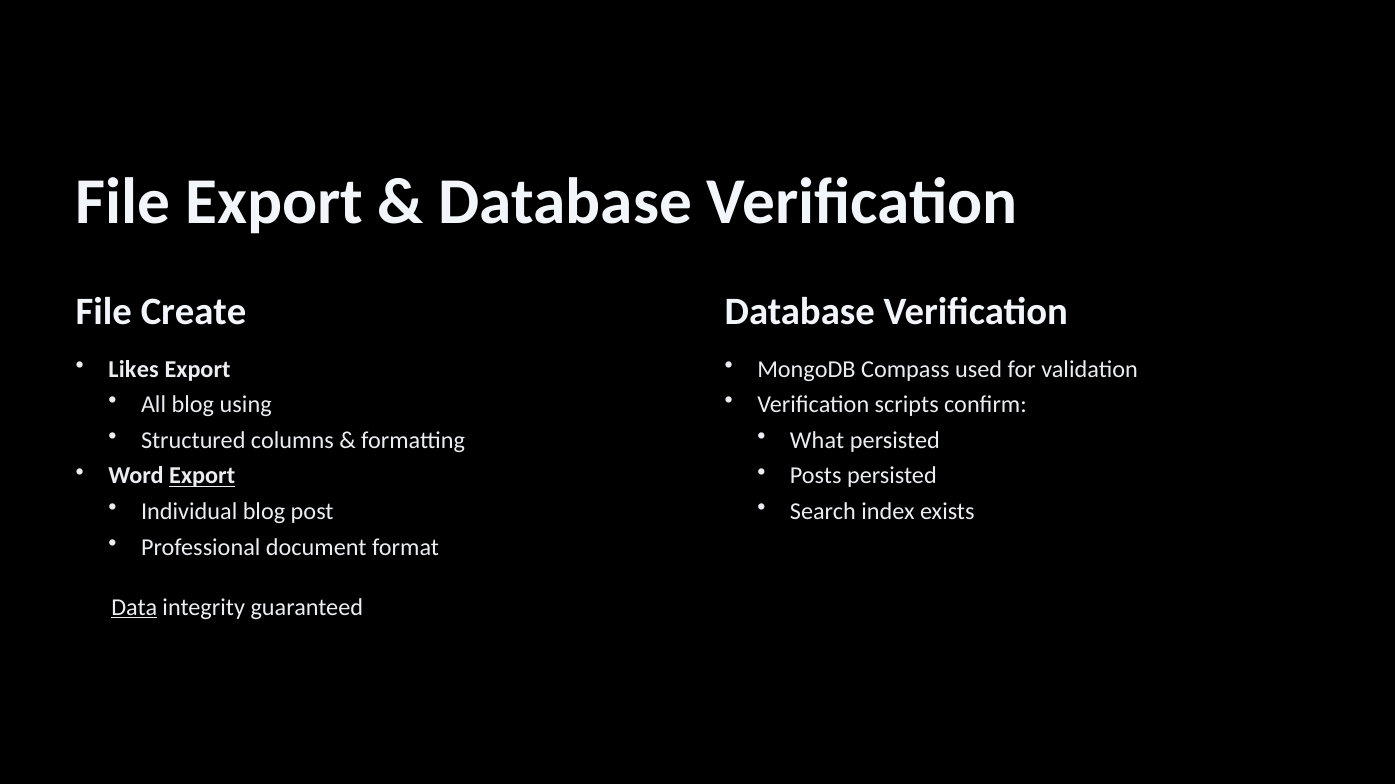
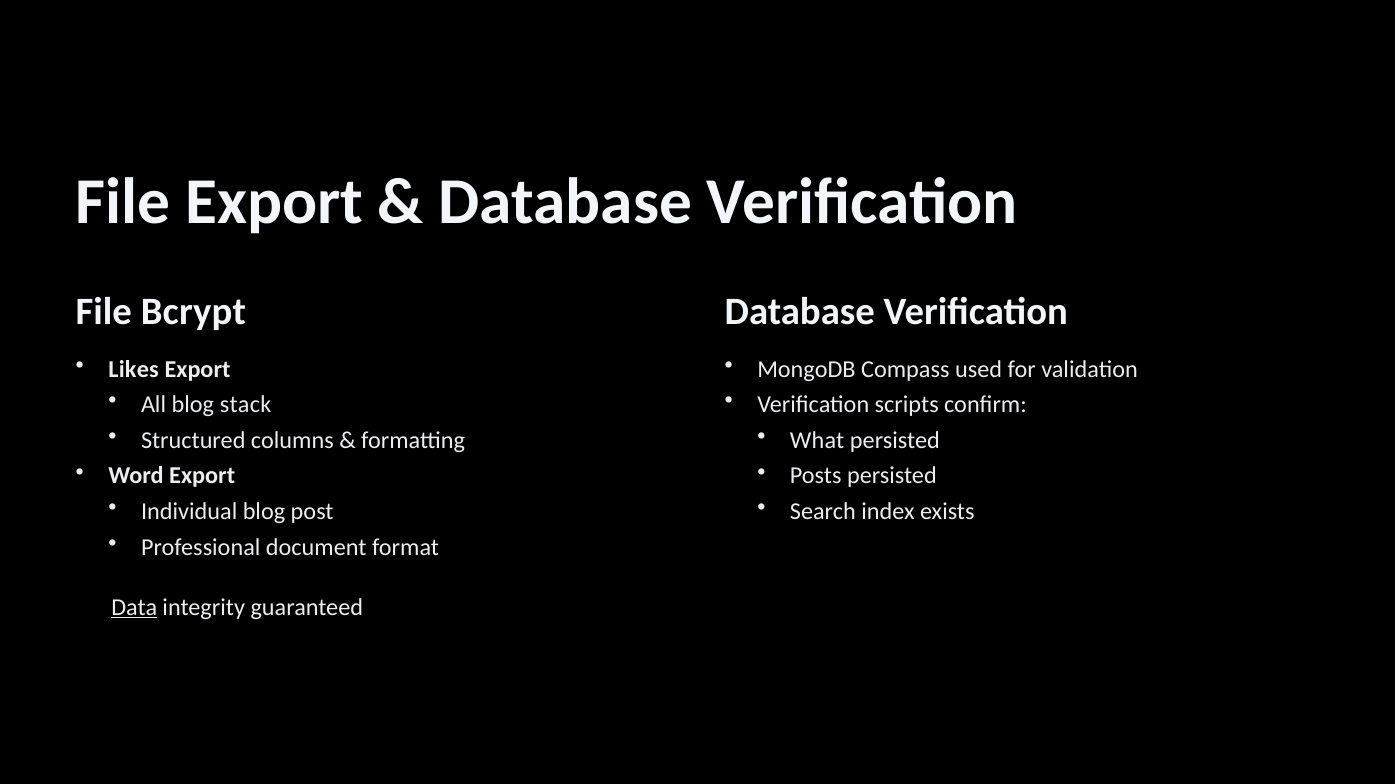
Create: Create -> Bcrypt (193, 312)
using: using -> stack (246, 405)
Export underline: present -> none (202, 476)
